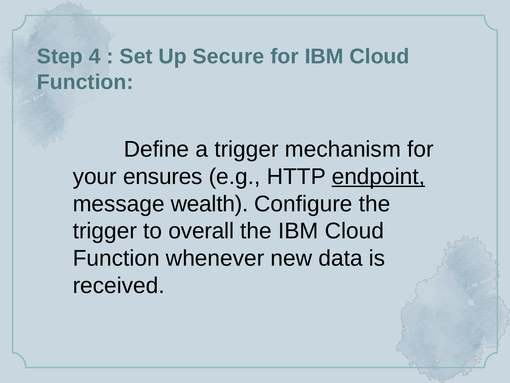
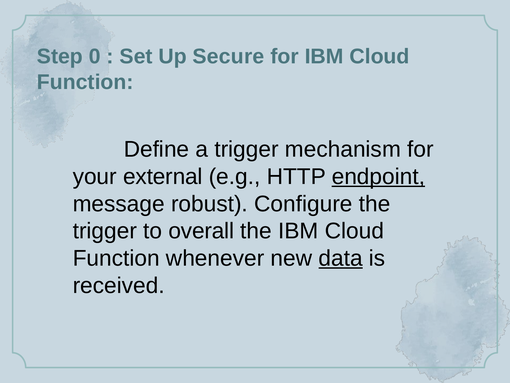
4: 4 -> 0 (95, 56)
ensures: ensures -> external (163, 176)
wealth: wealth -> robust (209, 204)
data underline: none -> present (341, 258)
